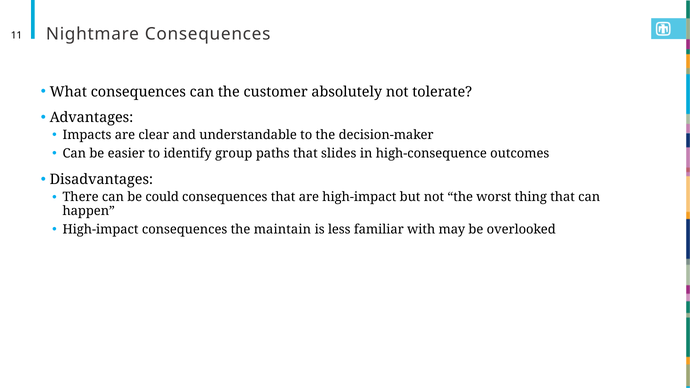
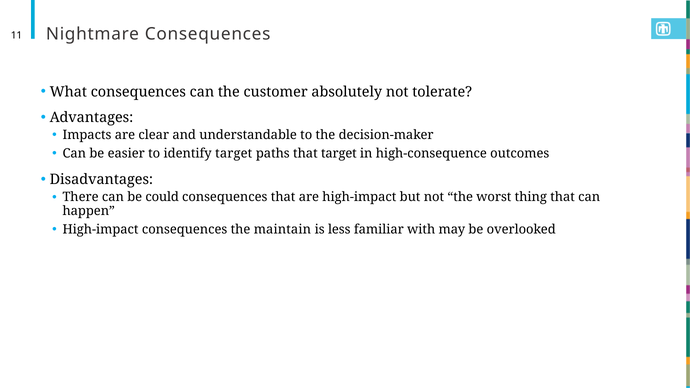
identify group: group -> target (234, 153)
that slides: slides -> target (339, 153)
